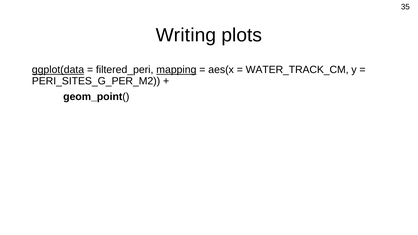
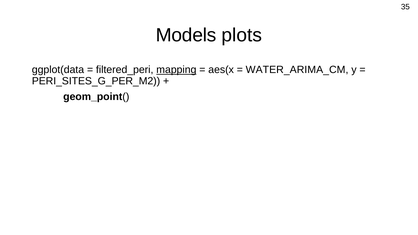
Writing: Writing -> Models (186, 35)
ggplot(data underline: present -> none (58, 70)
WATER_TRACK_CM: WATER_TRACK_CM -> WATER_ARIMA_CM (297, 70)
